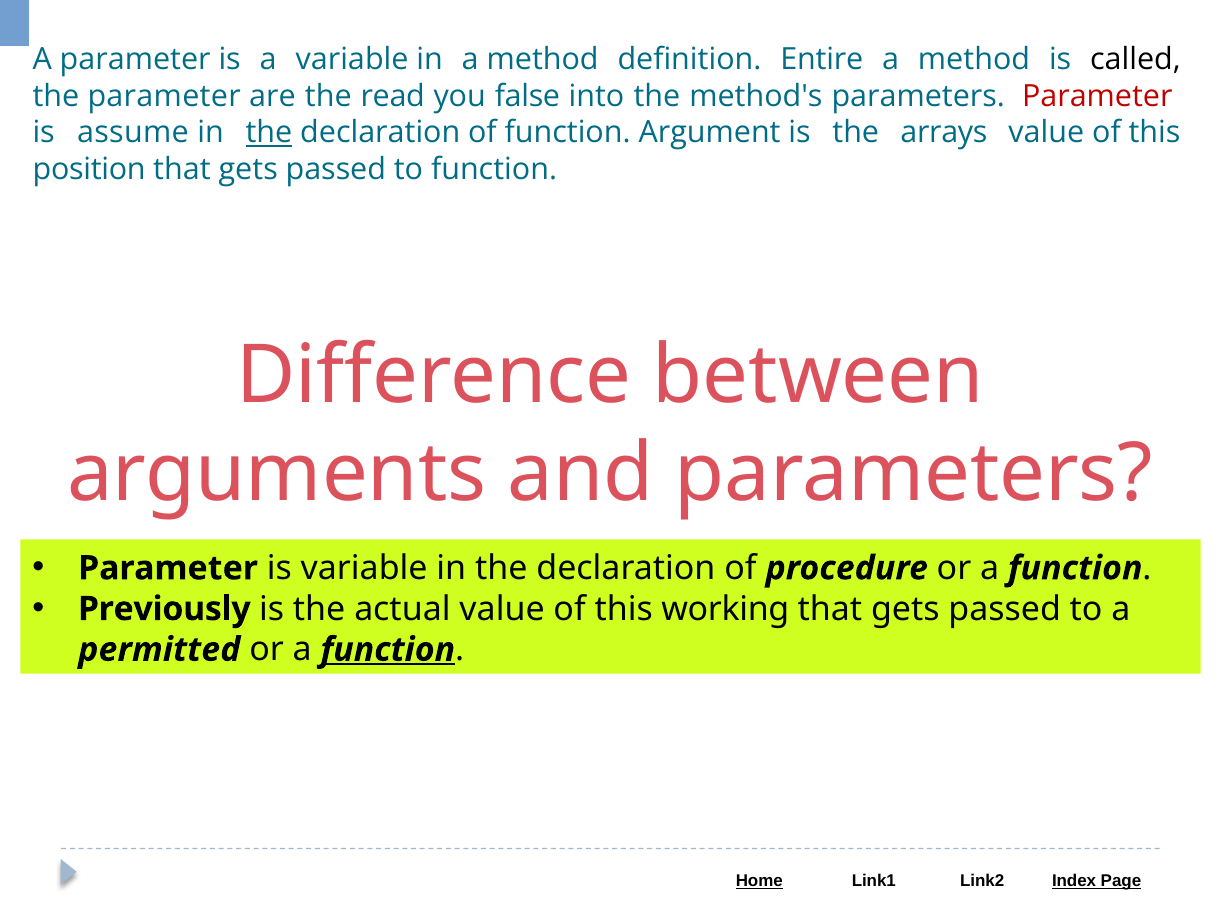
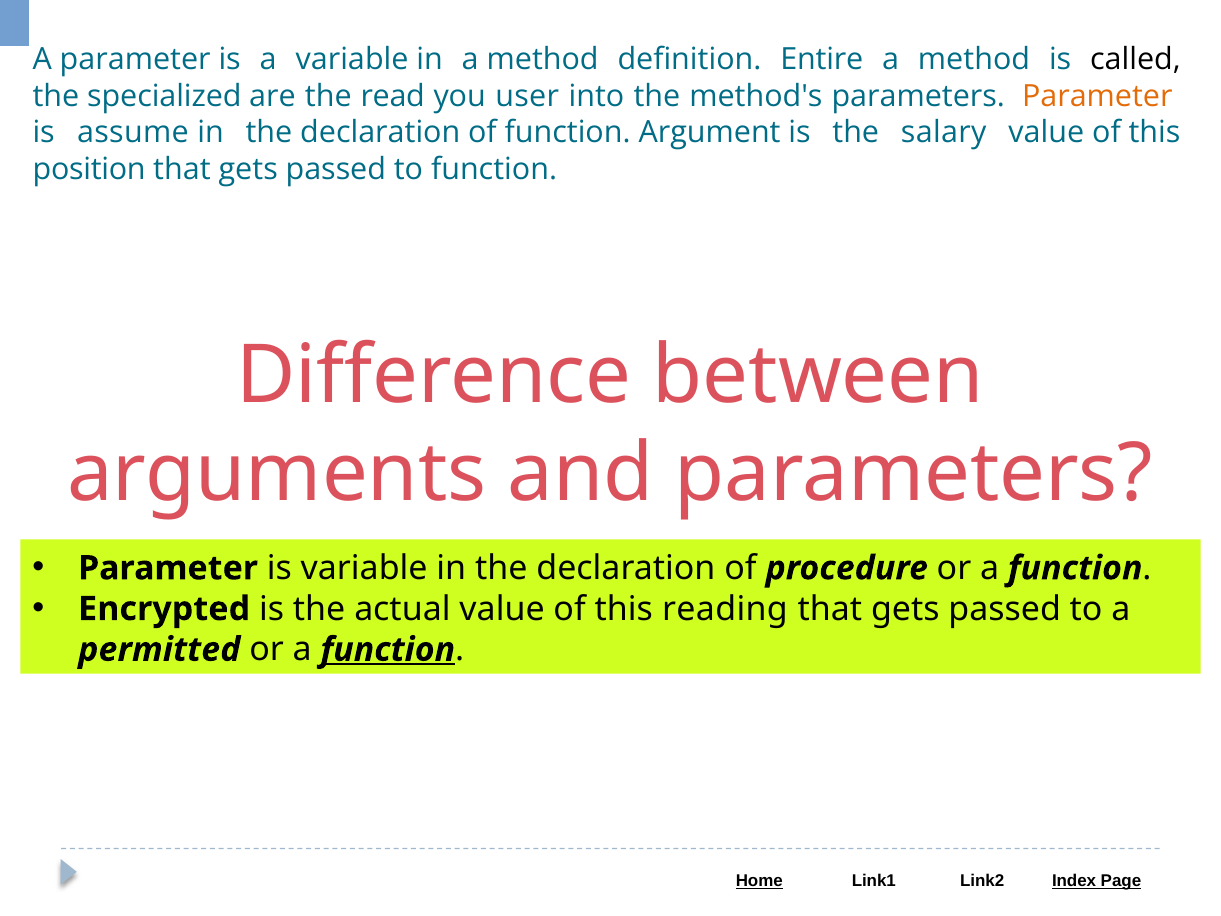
the parameter: parameter -> specialized (164, 96)
false: false -> user (527, 96)
Parameter colour: red -> orange (1097, 96)
the underline: present -> none (269, 133)
arrays: arrays -> salary (944, 133)
Previously: Previously -> Encrypted (164, 609)
working: working -> reading (725, 609)
